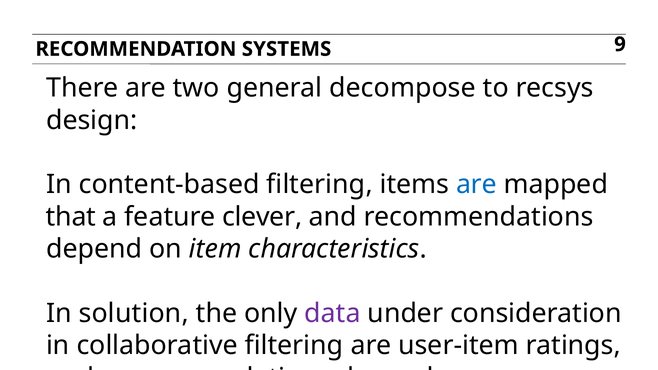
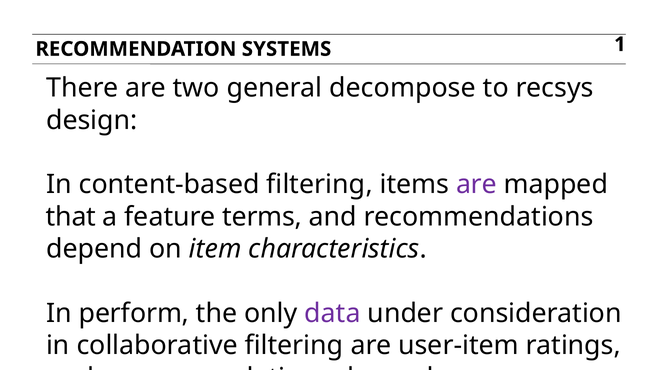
9: 9 -> 1 (620, 44)
are colour: blue -> purple (476, 184)
clever: clever -> terms (262, 217)
solution: solution -> perform (134, 313)
